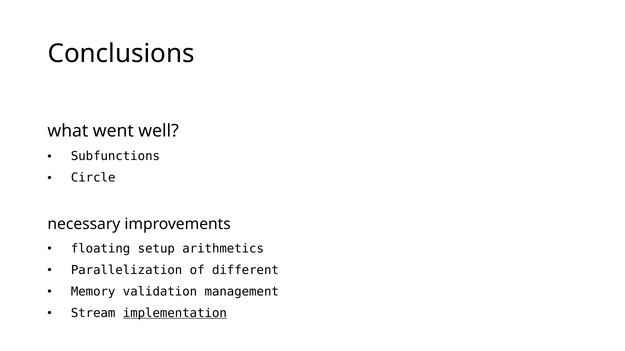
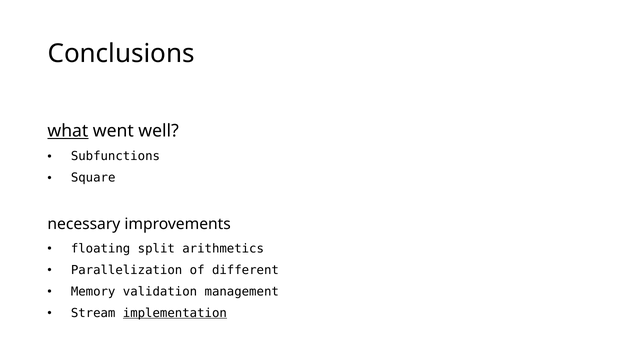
what underline: none -> present (68, 131)
Circle: Circle -> Square (93, 178)
setup: setup -> split (156, 249)
